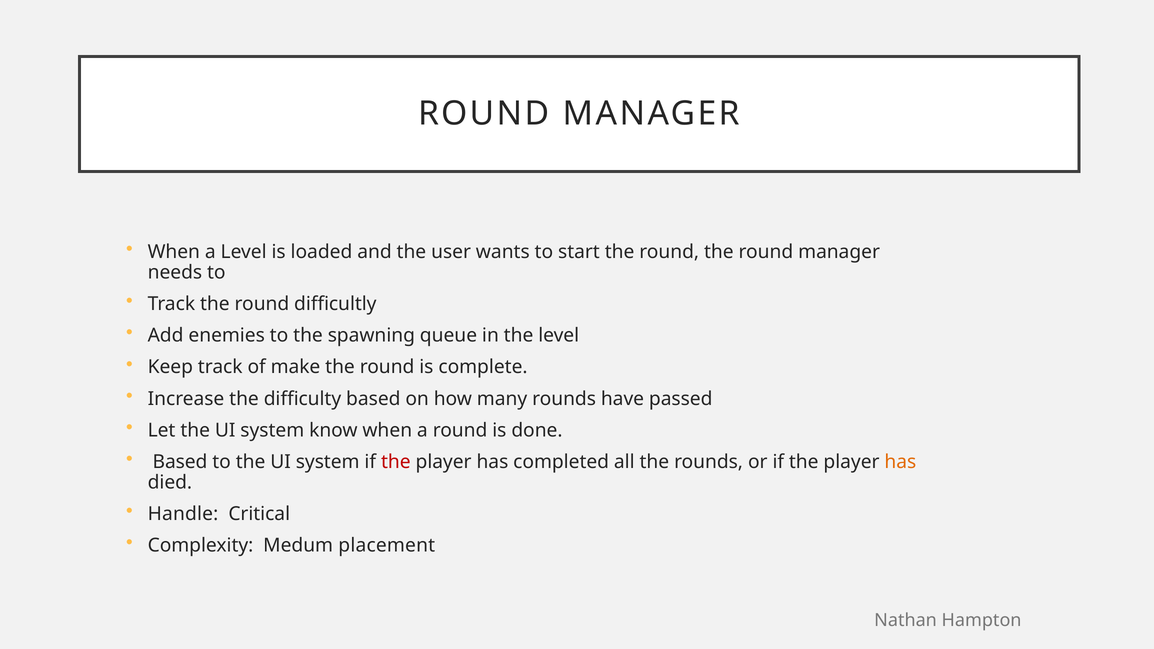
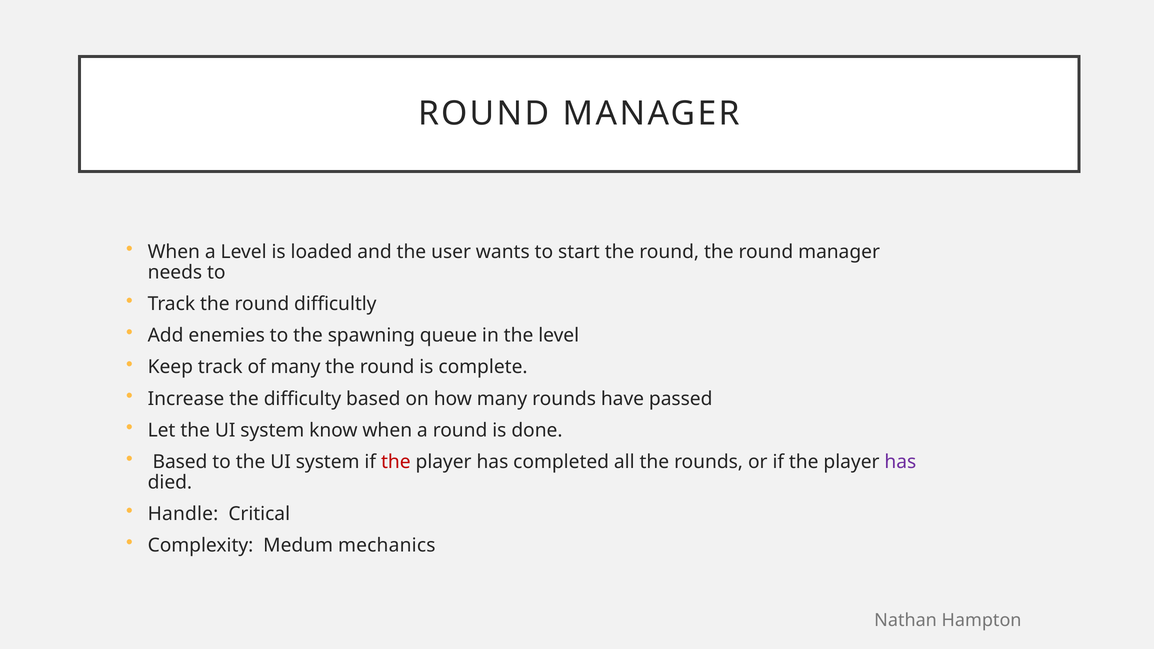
of make: make -> many (296, 367)
has colour: orange -> purple (900, 462)
placement: placement -> mechanics (387, 546)
